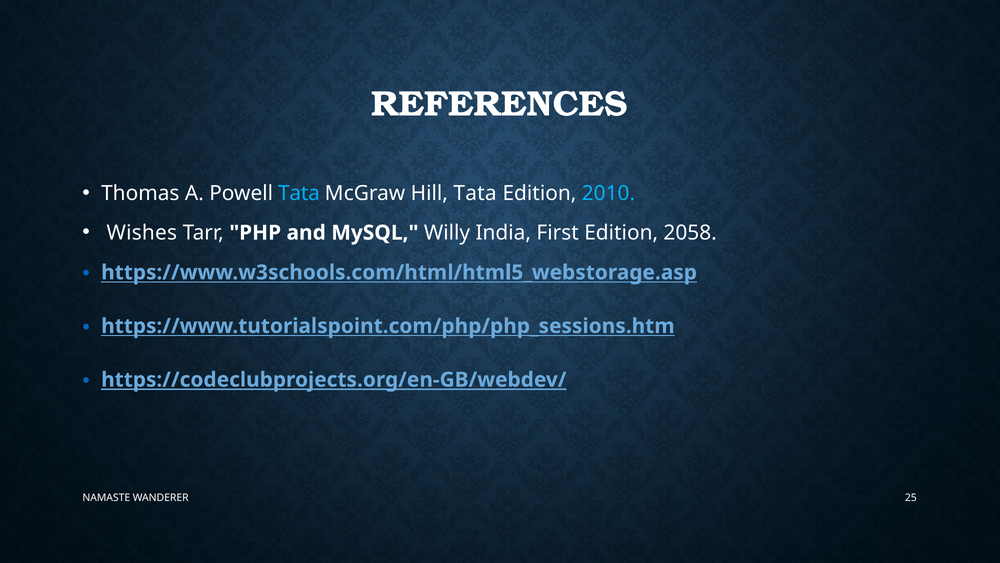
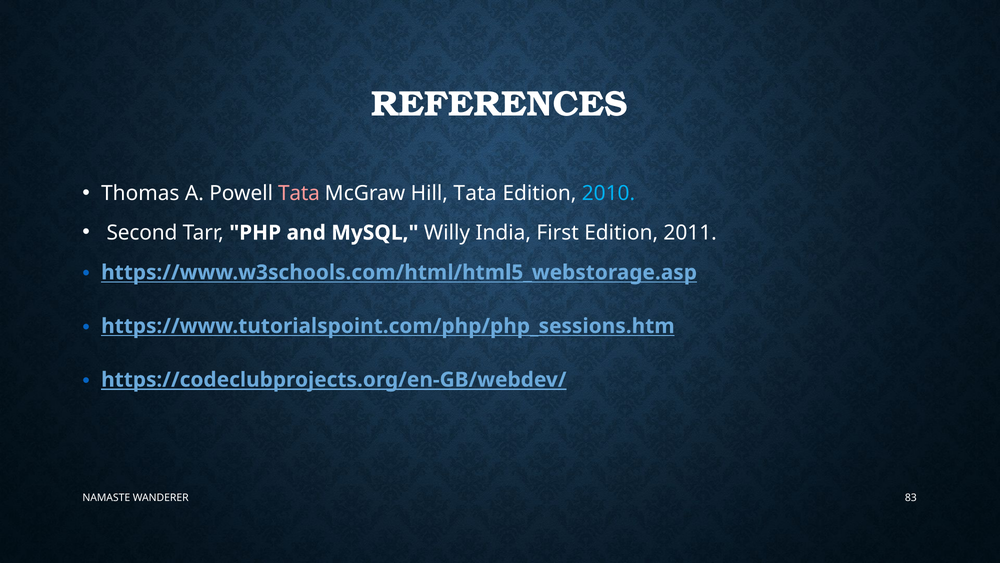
Tata colour: light blue -> pink (299, 193)
Wishes: Wishes -> Second (142, 233)
2058: 2058 -> 2011 (690, 233)
25: 25 -> 83 (911, 497)
